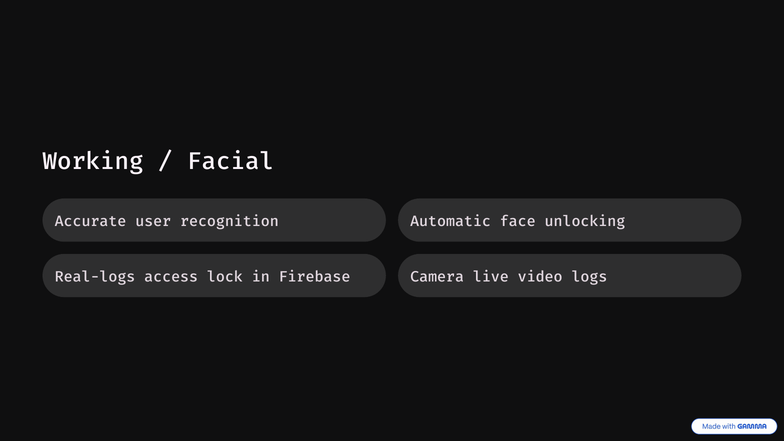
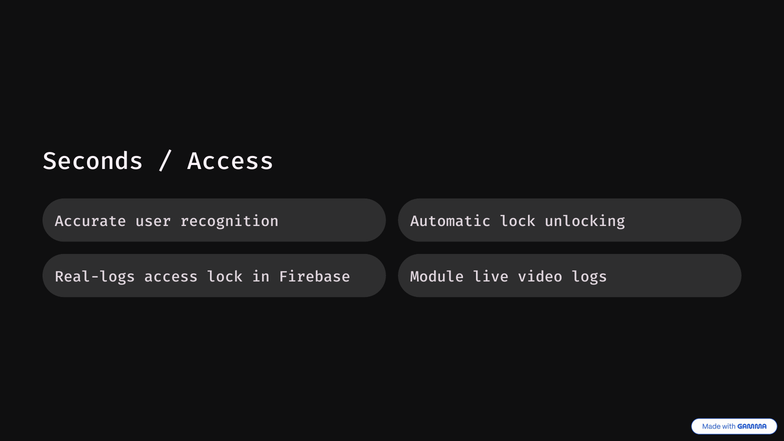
Working: Working -> Seconds (93, 161)
Facial: Facial -> Access (231, 161)
Automatic face: face -> lock (518, 221)
Camera: Camera -> Module (437, 277)
